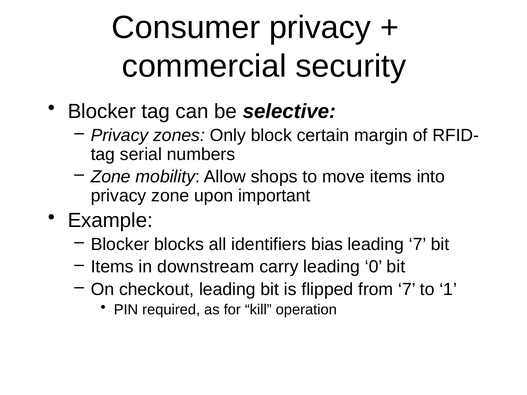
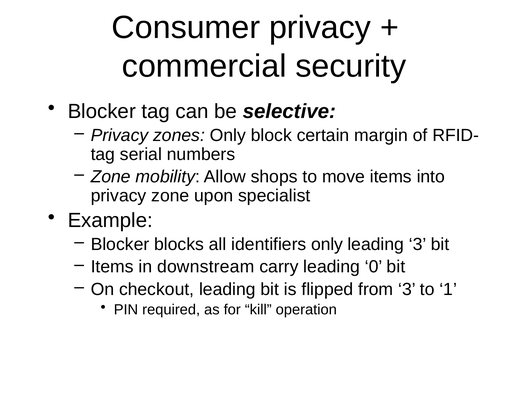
important: important -> specialist (274, 196)
identifiers bias: bias -> only (327, 245)
leading 7: 7 -> 3 (418, 245)
from 7: 7 -> 3 (407, 289)
